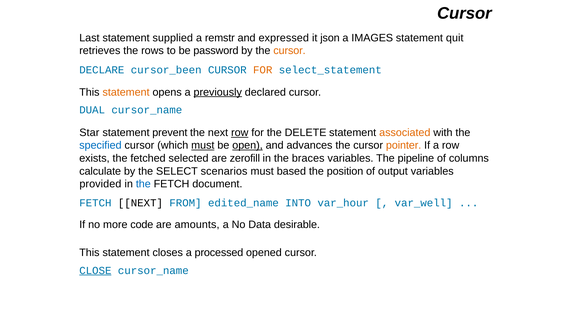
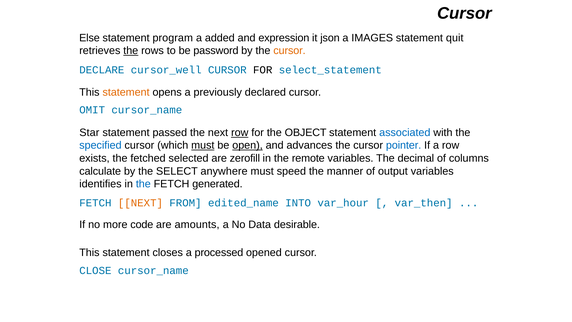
Last: Last -> Else (89, 38)
supplied: supplied -> program (173, 38)
remstr: remstr -> added (220, 38)
expressed: expressed -> expression (284, 38)
the underline: none -> present (131, 51)
cursor_been: cursor_been -> cursor_well (166, 70)
FOR colour: orange -> black (263, 70)
previously underline: present -> none (218, 92)
DUAL: DUAL -> OMIT (92, 110)
prevent: prevent -> passed (170, 132)
DELETE: DELETE -> OBJECT (306, 132)
associated colour: orange -> blue (405, 132)
pointer colour: orange -> blue (404, 145)
braces: braces -> remote (308, 158)
pipeline: pipeline -> decimal (416, 158)
scenarios: scenarios -> anywhere (224, 171)
based: based -> speed (291, 171)
position: position -> manner (345, 171)
provided: provided -> identifies (100, 184)
document: document -> generated (217, 184)
NEXT colour: black -> orange (140, 203)
var_well: var_well -> var_then (424, 203)
CLOSE underline: present -> none (95, 270)
